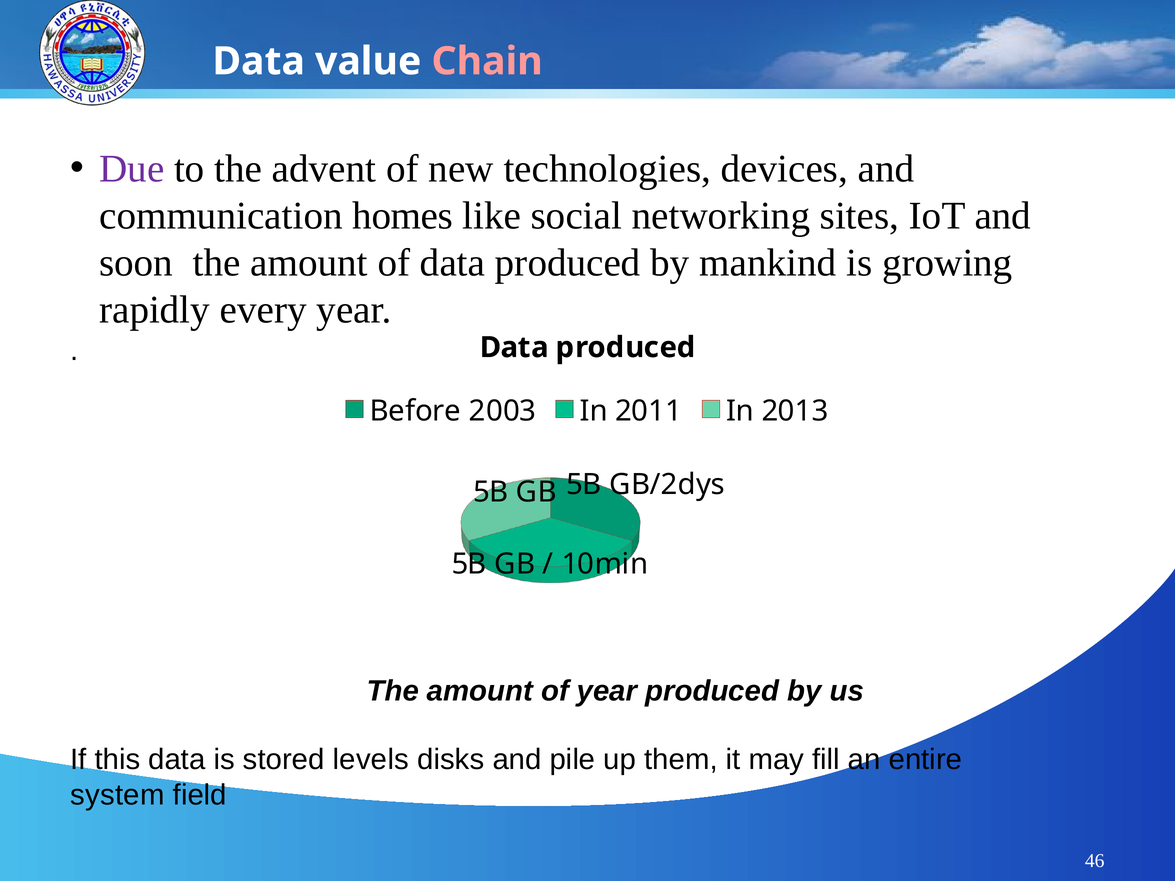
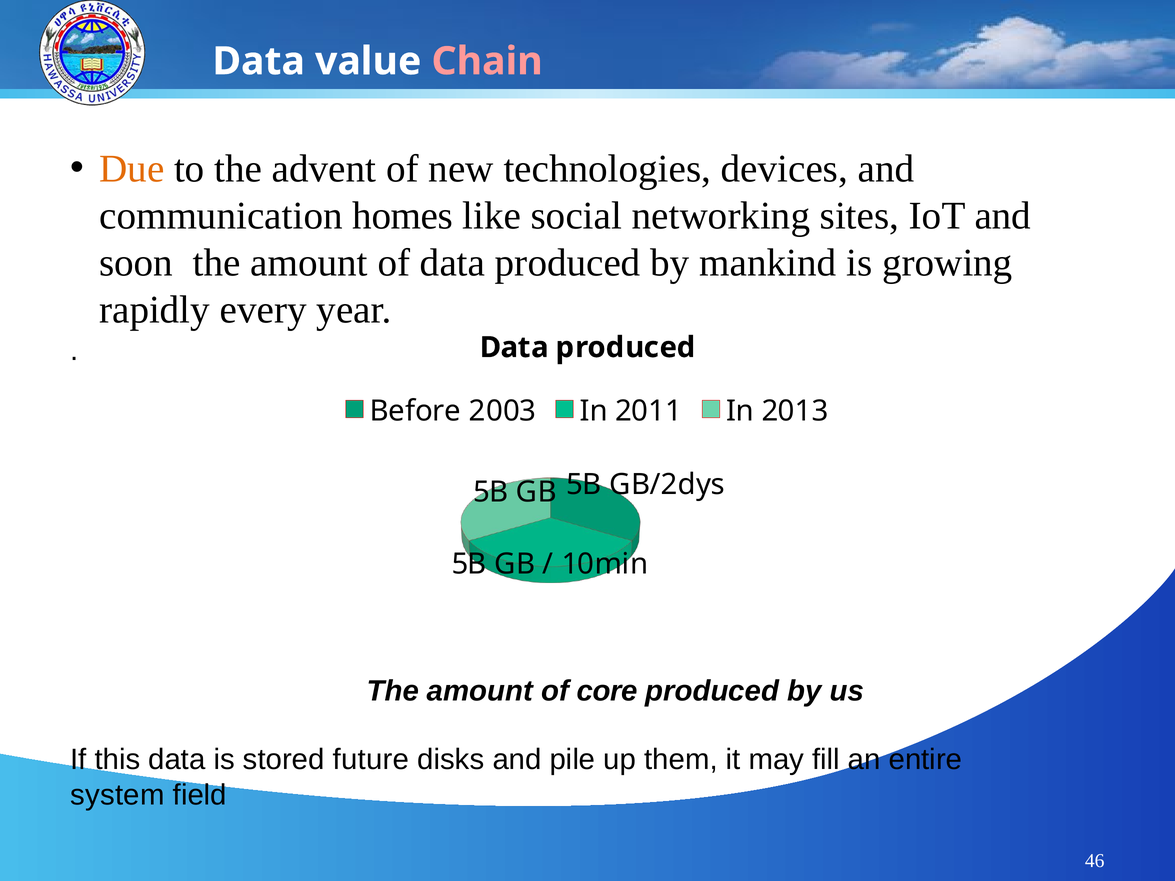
Due colour: purple -> orange (132, 169)
of year: year -> core (607, 691)
levels: levels -> future (371, 760)
